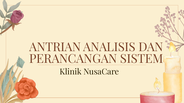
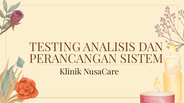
ANTRIAN: ANTRIAN -> TESTING (55, 47)
